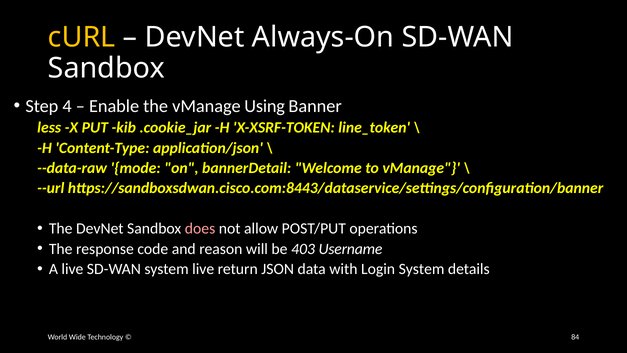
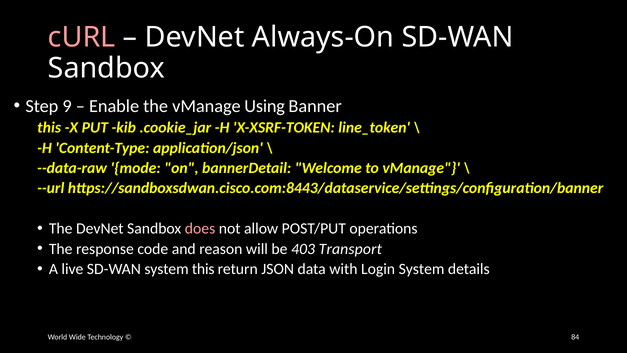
cURL colour: yellow -> pink (82, 37)
4: 4 -> 9 (67, 106)
less: less -> this (49, 128)
Username: Username -> Transport (350, 249)
system live: live -> this (203, 269)
